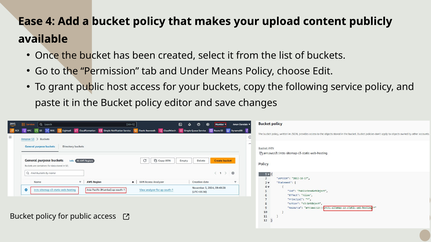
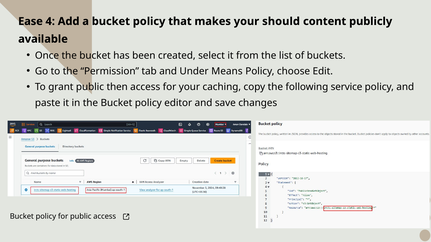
upload: upload -> should (281, 21)
host: host -> then (117, 87)
your buckets: buckets -> caching (222, 87)
